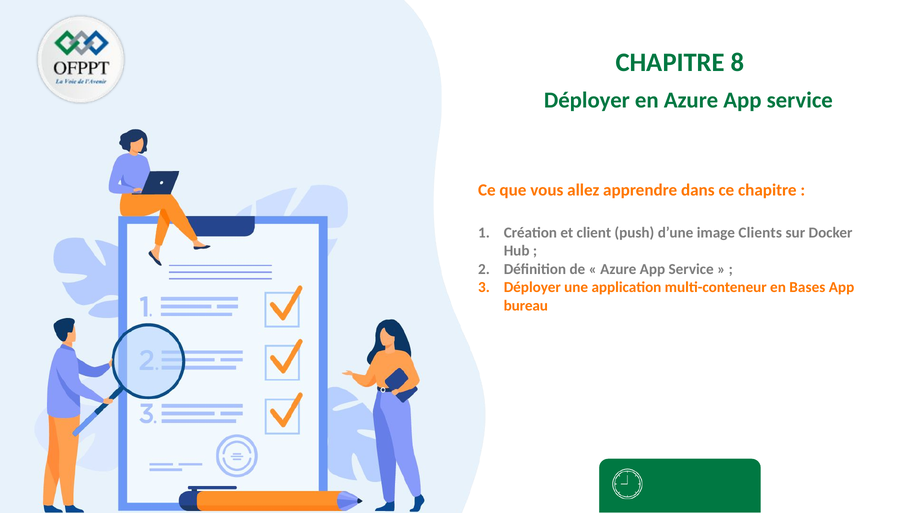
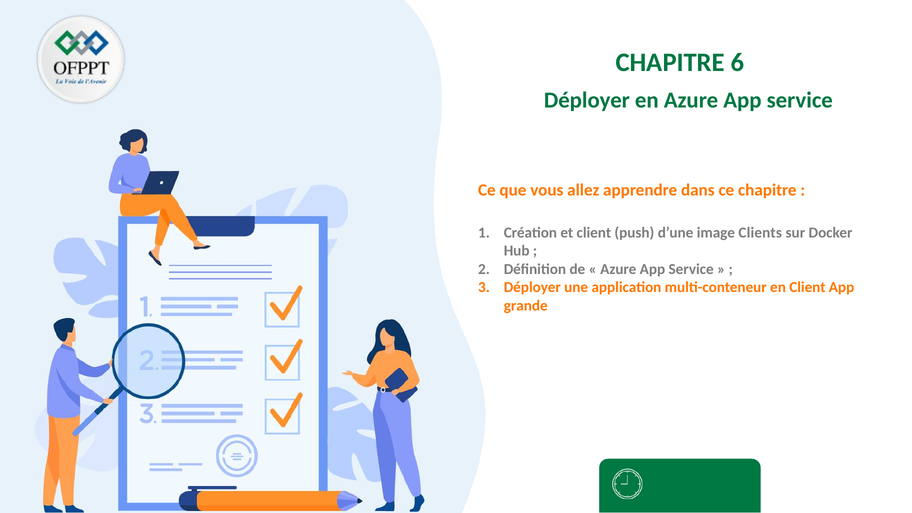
8: 8 -> 6 (737, 62)
en Bases: Bases -> Client (807, 287)
bureau: bureau -> grande (526, 306)
